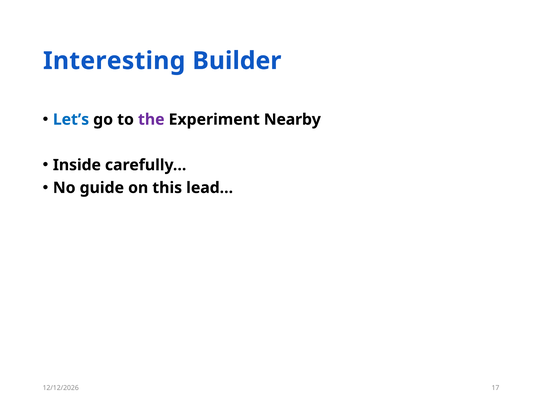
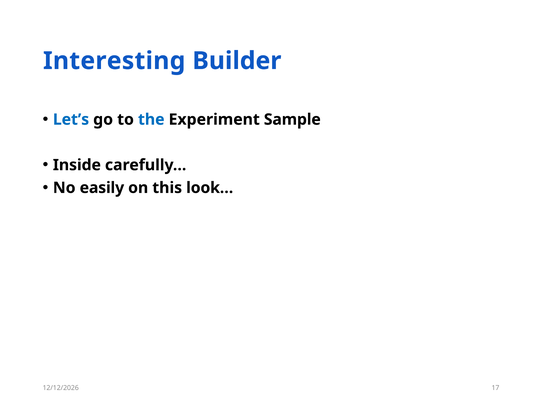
the colour: purple -> blue (151, 119)
Nearby: Nearby -> Sample (292, 119)
guide: guide -> easily (102, 188)
lead…: lead… -> look… (210, 188)
